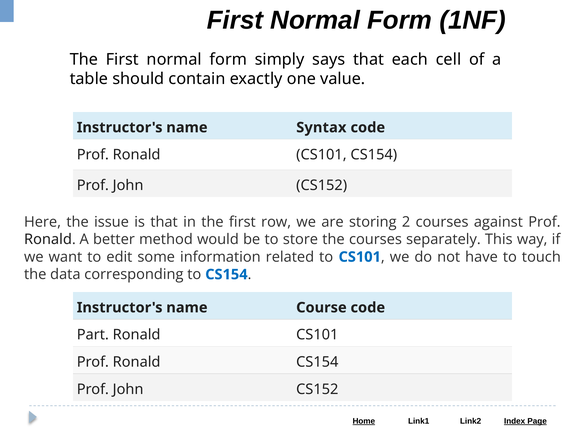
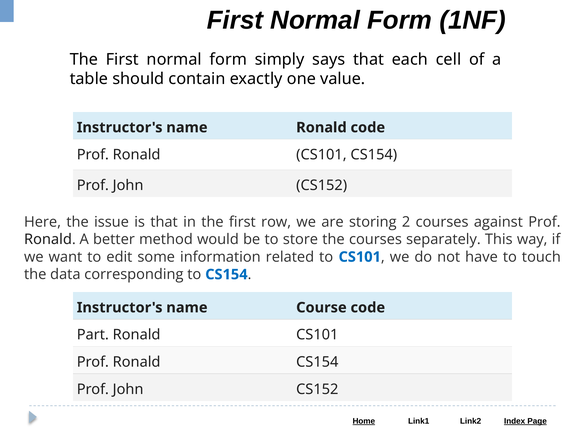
name Syntax: Syntax -> Ronald (321, 128)
